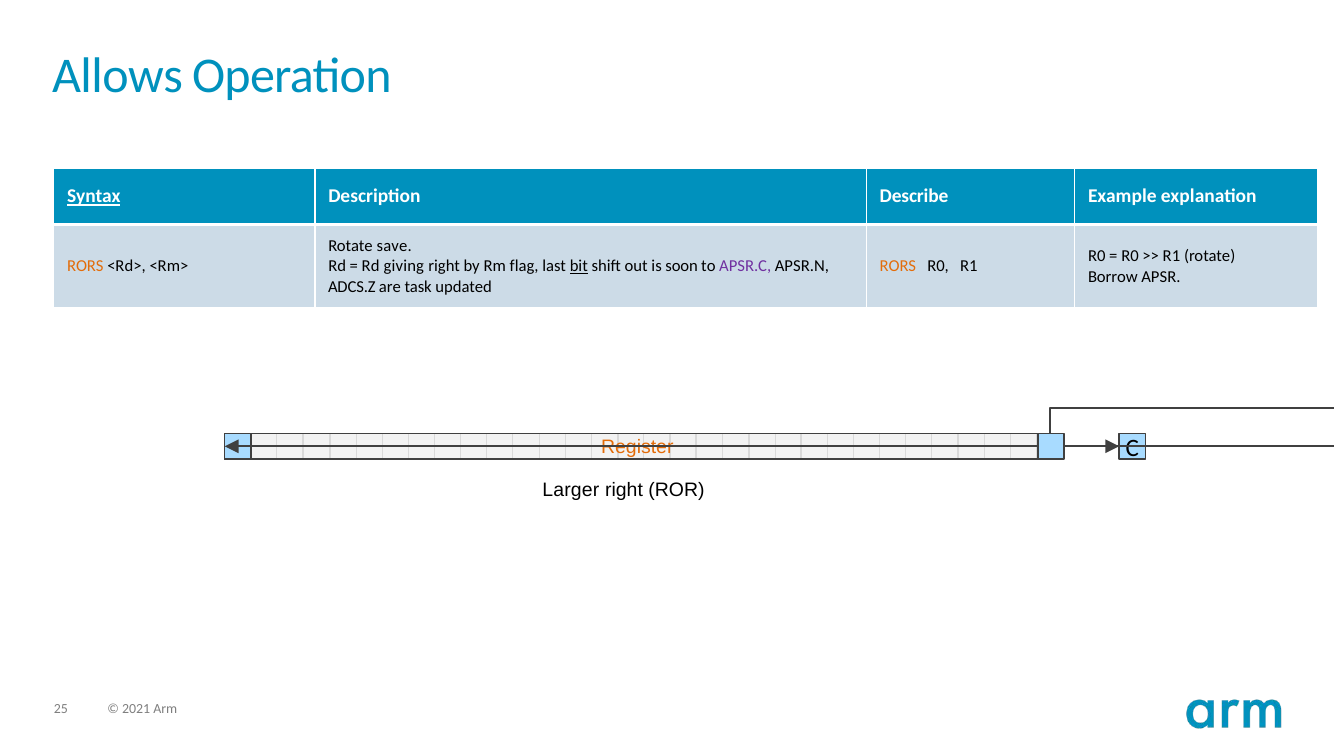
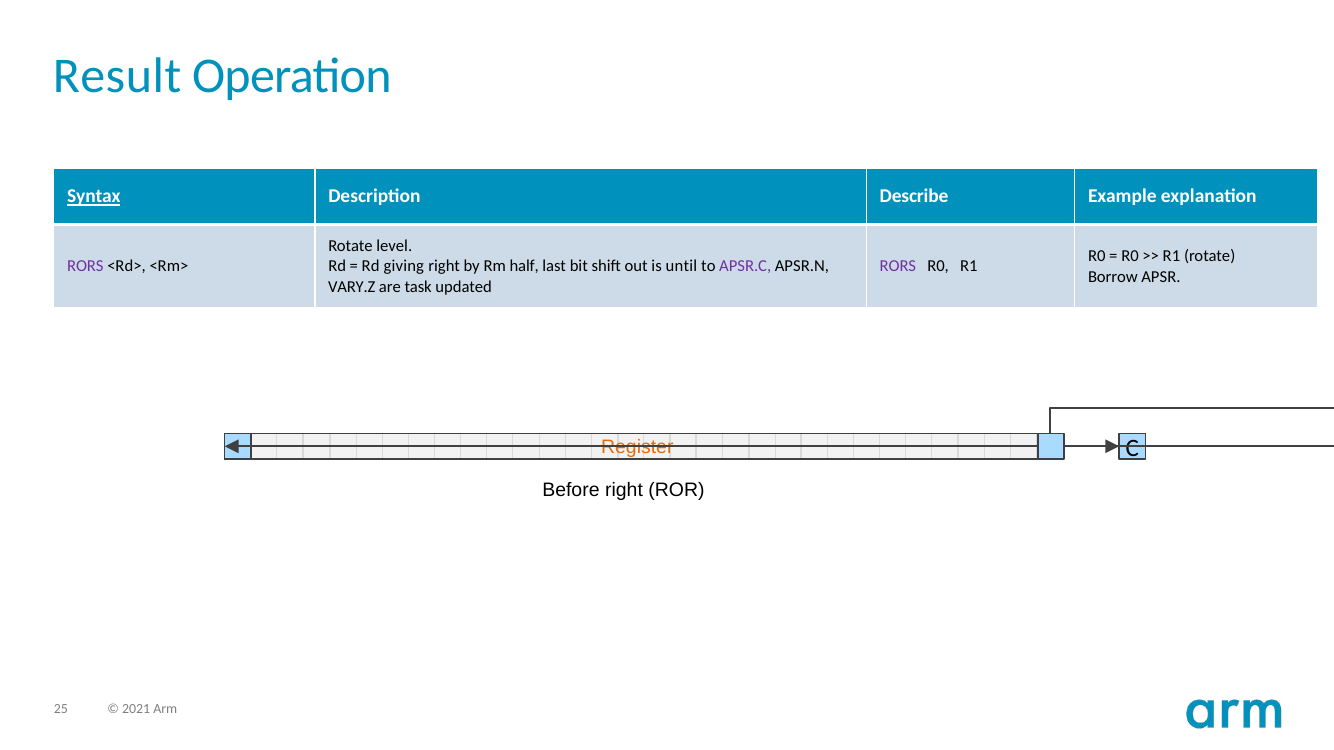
Allows: Allows -> Result (117, 76)
save: save -> level (394, 246)
RORS colour: orange -> purple (85, 267)
flag: flag -> half (524, 267)
bit underline: present -> none (579, 267)
soon: soon -> until (681, 267)
RORS colour: orange -> purple (898, 267)
ADCS.Z: ADCS.Z -> VARY.Z (352, 287)
Larger: Larger -> Before (571, 491)
